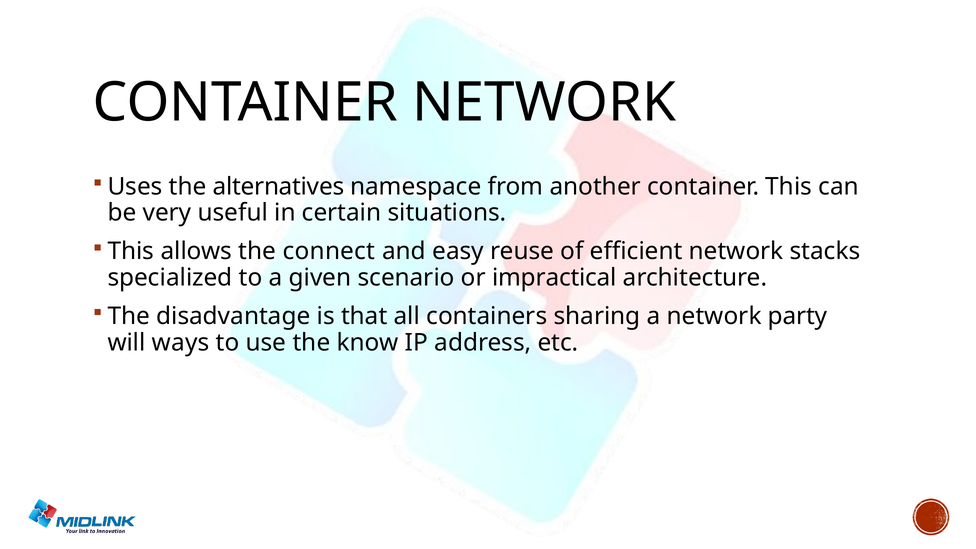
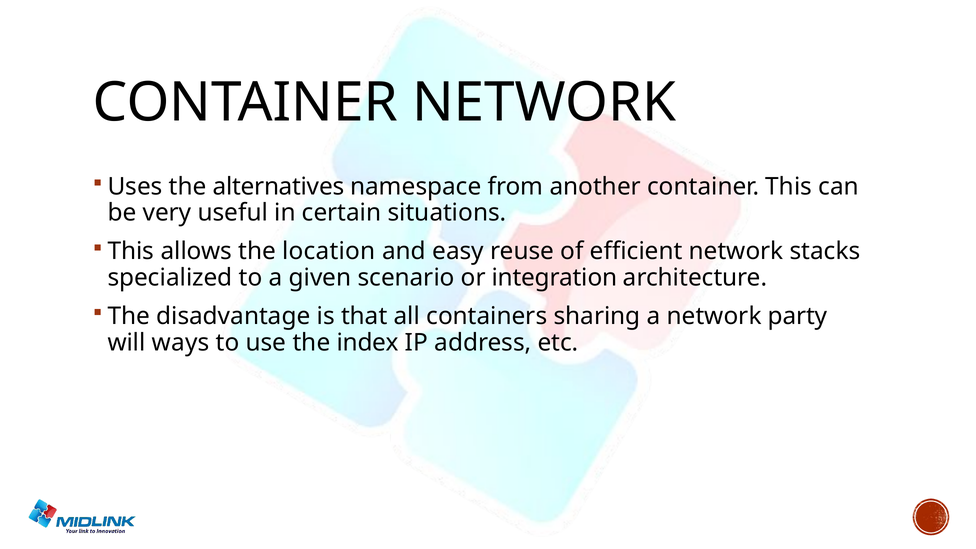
connect: connect -> location (329, 251)
impractical: impractical -> integration (554, 278)
know: know -> index (368, 343)
